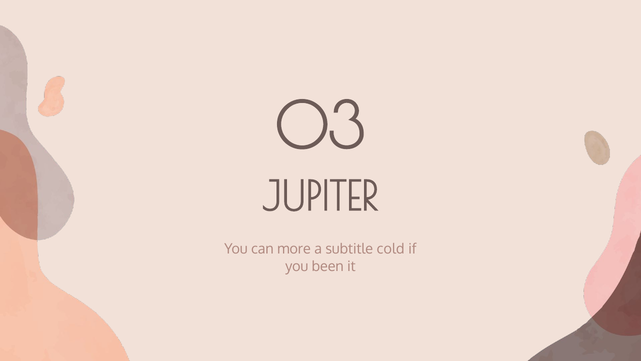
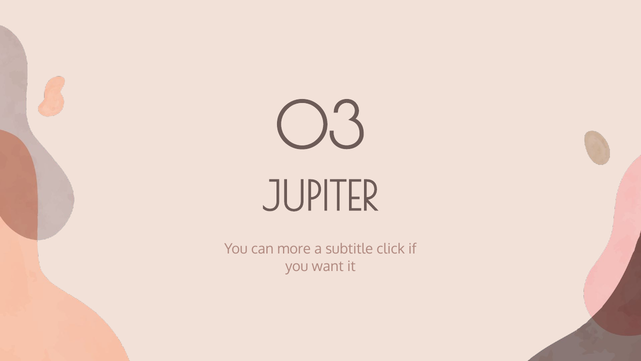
cold: cold -> click (391, 249)
been: been -> want (328, 266)
